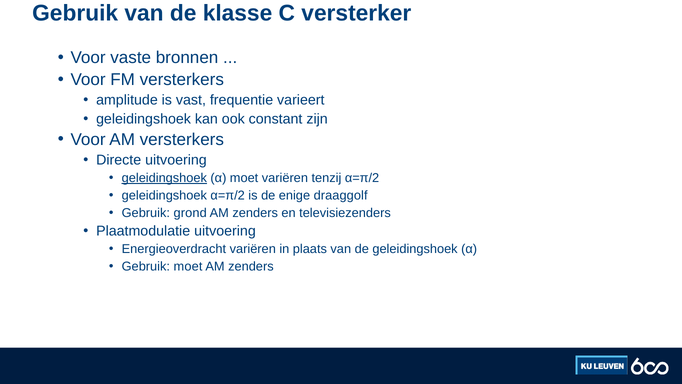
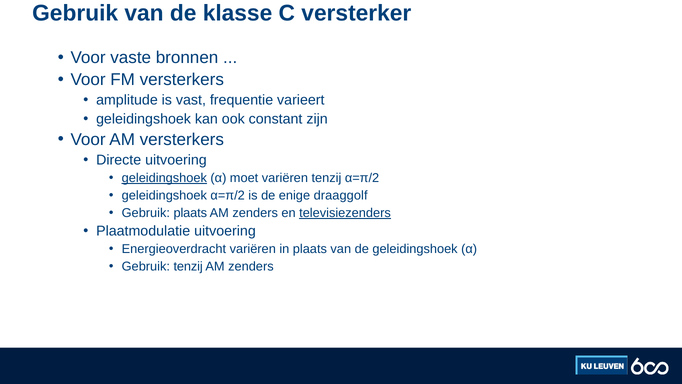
Gebruik grond: grond -> plaats (190, 213)
televisiezenders underline: none -> present (345, 213)
Gebruik moet: moet -> tenzij (188, 266)
